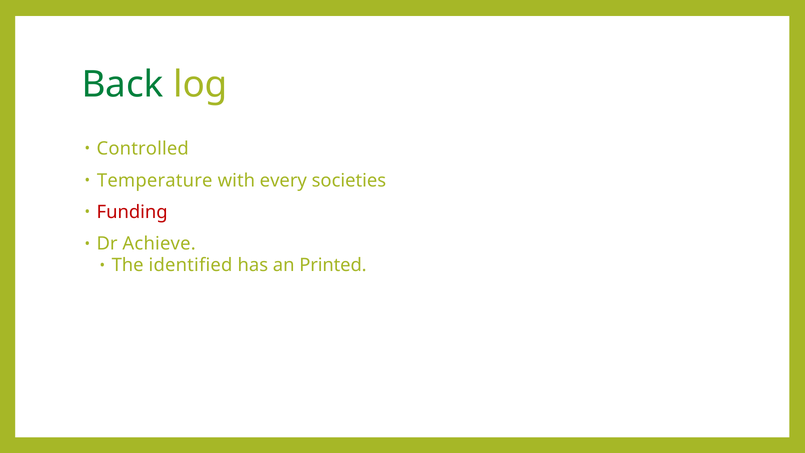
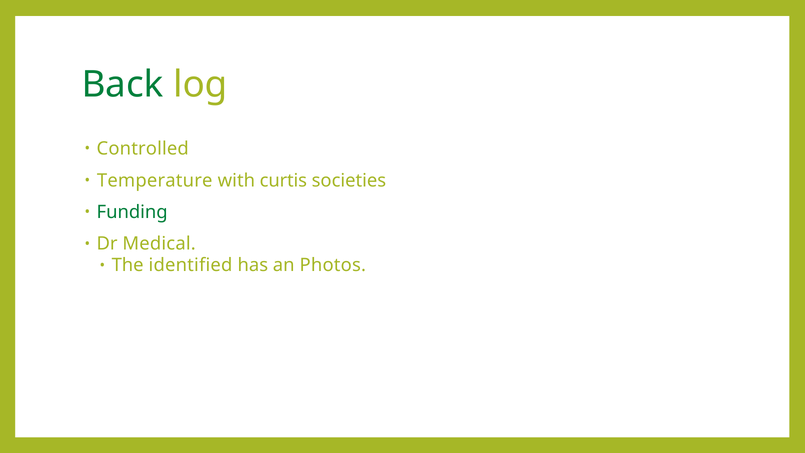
every: every -> curtis (283, 180)
Funding colour: red -> green (132, 212)
Achieve: Achieve -> Medical (159, 244)
Printed: Printed -> Photos (333, 265)
